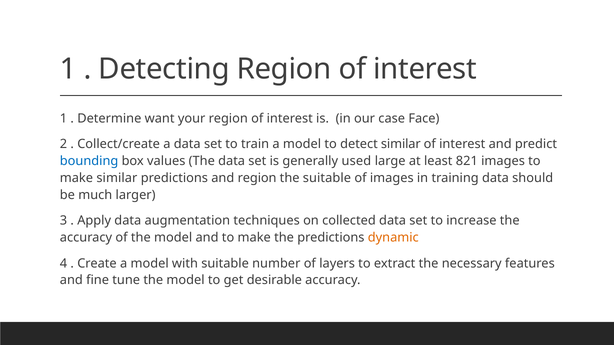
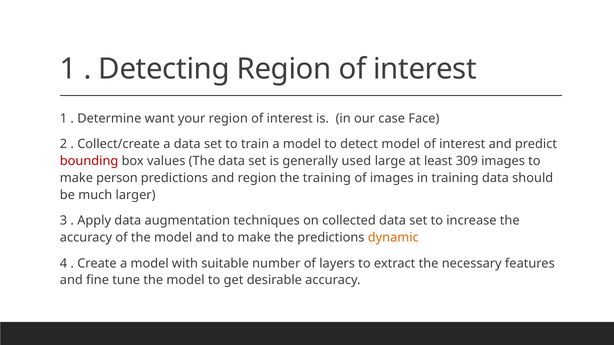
detect similar: similar -> model (401, 144)
bounding colour: blue -> red (89, 161)
821: 821 -> 309 (467, 161)
make similar: similar -> person (117, 178)
the suitable: suitable -> training (327, 178)
